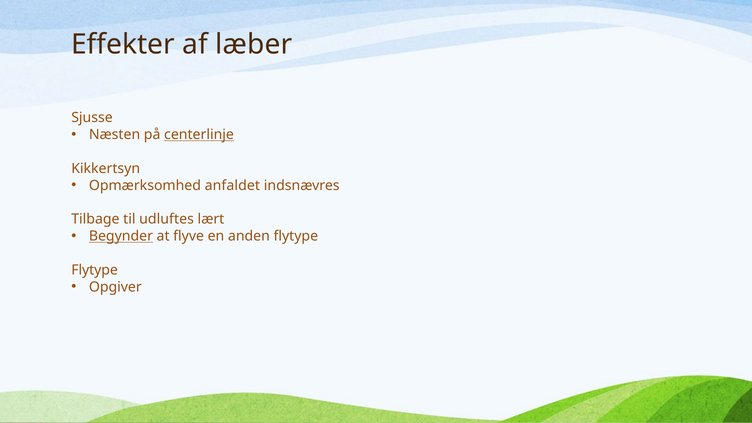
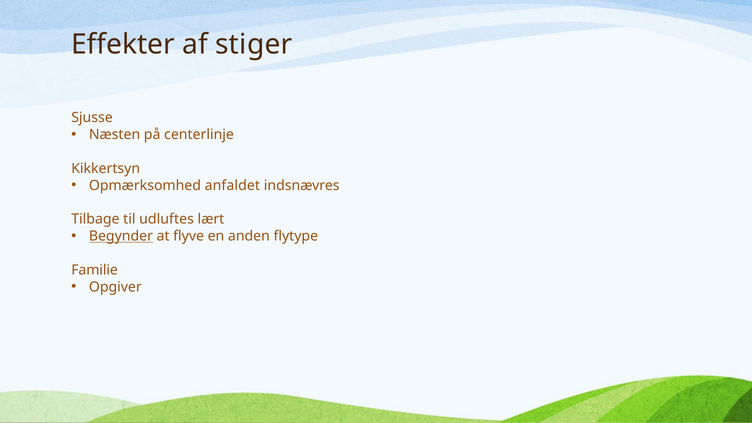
læber: læber -> stiger (254, 44)
centerlinje underline: present -> none (199, 135)
Flytype: Flytype -> Familie (95, 270)
